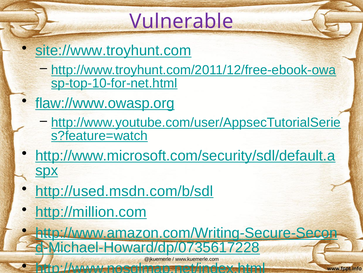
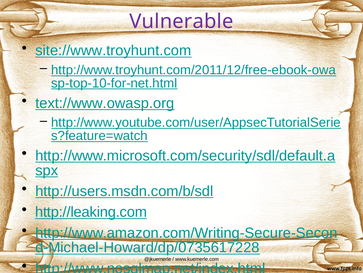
flaw://www.owasp.org: flaw://www.owasp.org -> text://www.owasp.org (105, 103)
http://used.msdn.com/b/sdl: http://used.msdn.com/b/sdl -> http://users.msdn.com/b/sdl (124, 191)
http://million.com: http://million.com -> http://leaking.com (91, 212)
